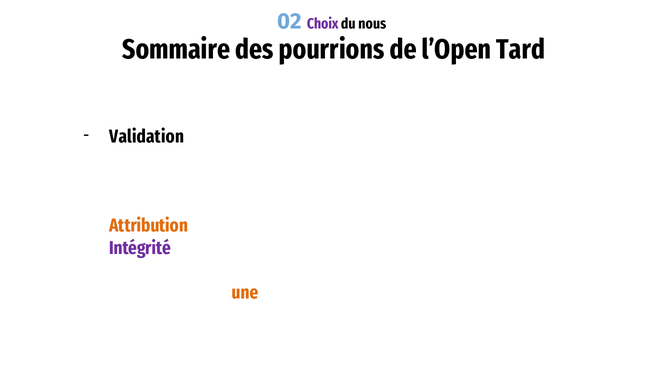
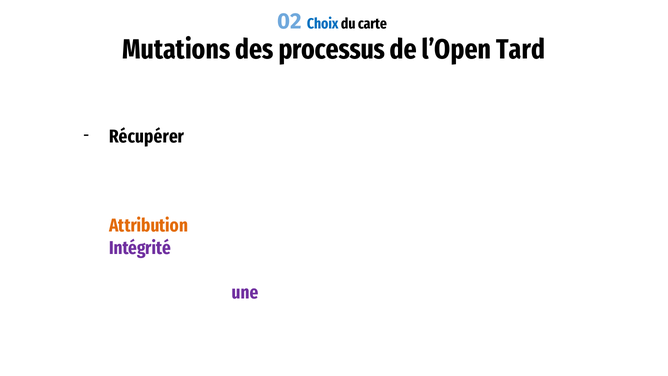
Choix colour: purple -> blue (323, 24)
nous: nous -> carte (372, 24)
Sommaire: Sommaire -> Mutations (176, 50)
pourrions: pourrions -> processus (332, 50)
Validation: Validation -> Récupérer (147, 136)
une colour: orange -> purple (245, 292)
